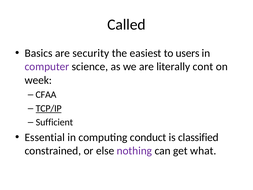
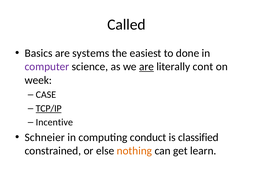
security: security -> systems (91, 53)
users: users -> done (188, 53)
are underline: none -> present (147, 67)
CFAA: CFAA -> CASE (46, 95)
Sufficient: Sufficient -> Incentive (54, 122)
Essential: Essential -> Schneier (45, 137)
nothing colour: purple -> orange (134, 151)
what: what -> learn (203, 151)
